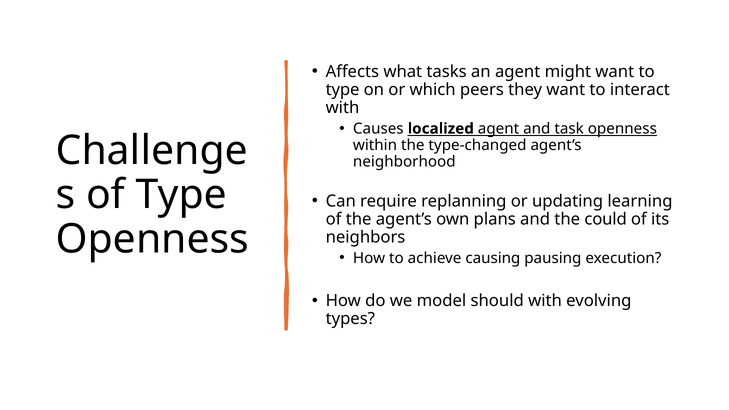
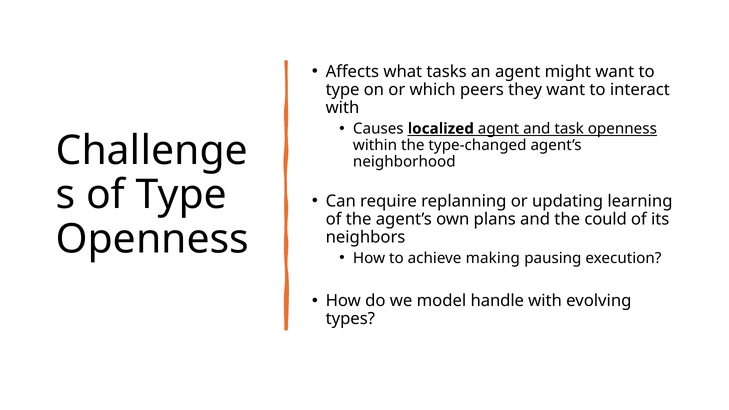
causing: causing -> making (493, 258)
should: should -> handle (497, 301)
